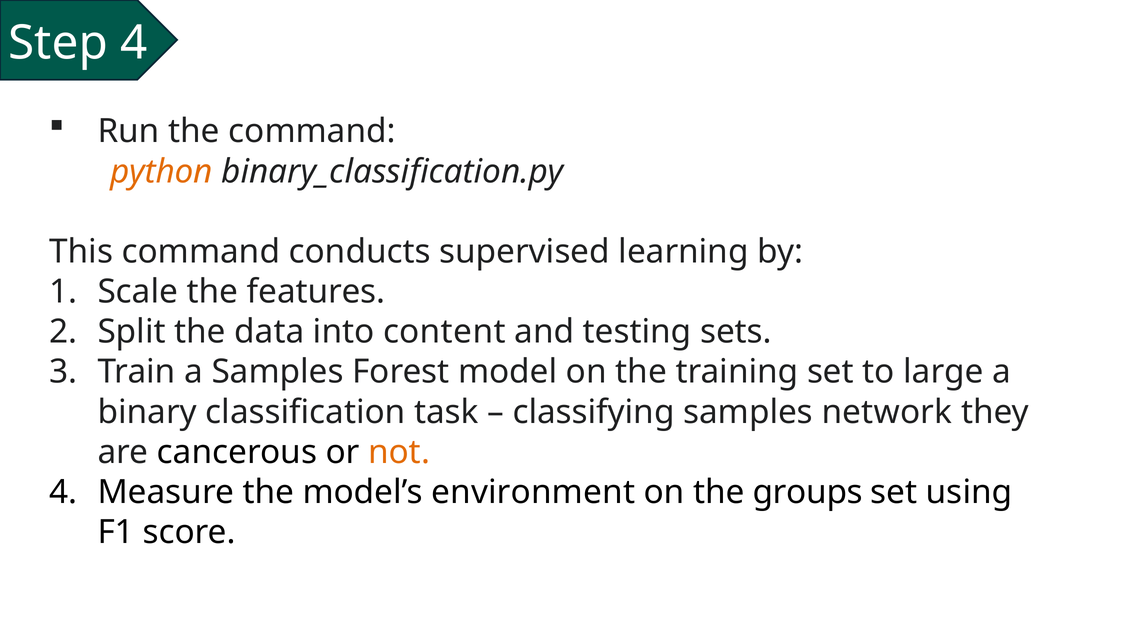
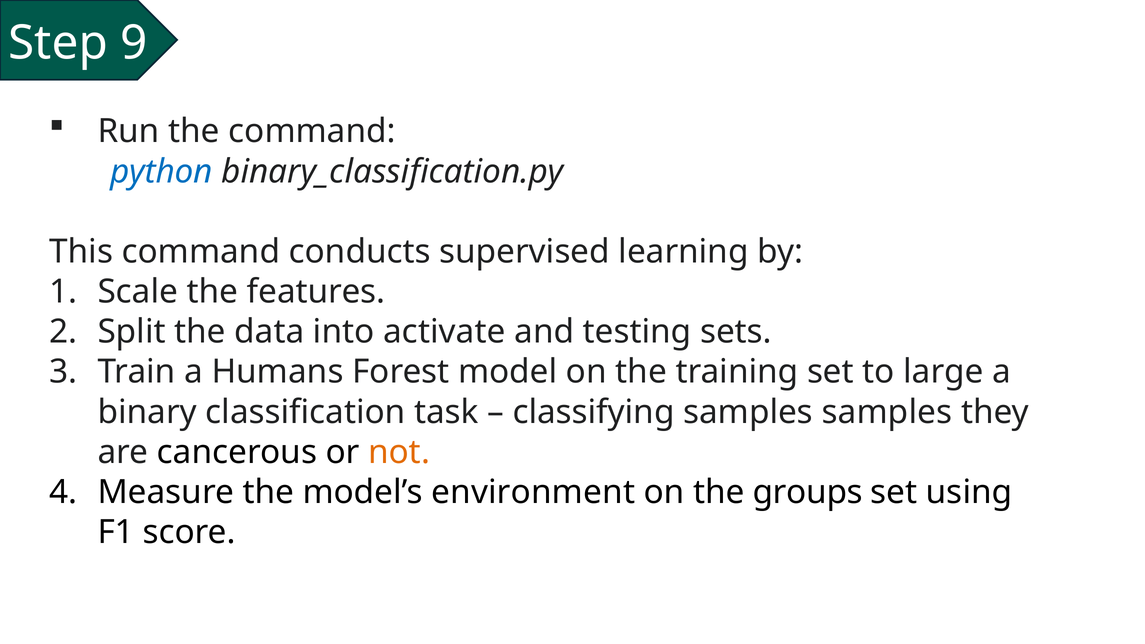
Step 4: 4 -> 9 (134, 43)
python colour: orange -> blue (161, 172)
content: content -> activate (444, 332)
a Samples: Samples -> Humans (278, 372)
samples network: network -> samples (887, 412)
